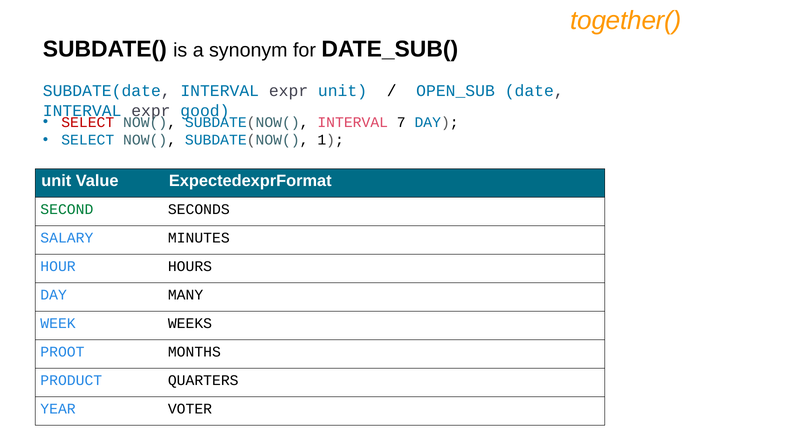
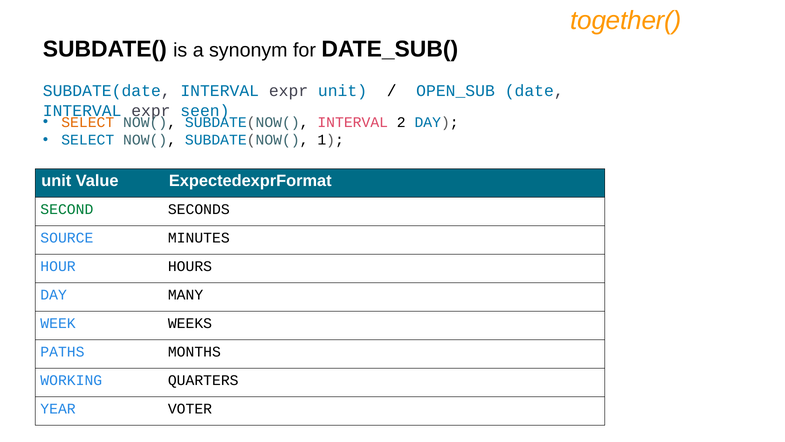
good: good -> seen (205, 111)
SELECT colour: red -> orange (88, 122)
7: 7 -> 2 (401, 122)
SALARY: SALARY -> SOURCE (67, 238)
PROOT: PROOT -> PATHS (62, 352)
PRODUCT: PRODUCT -> WORKING (71, 380)
